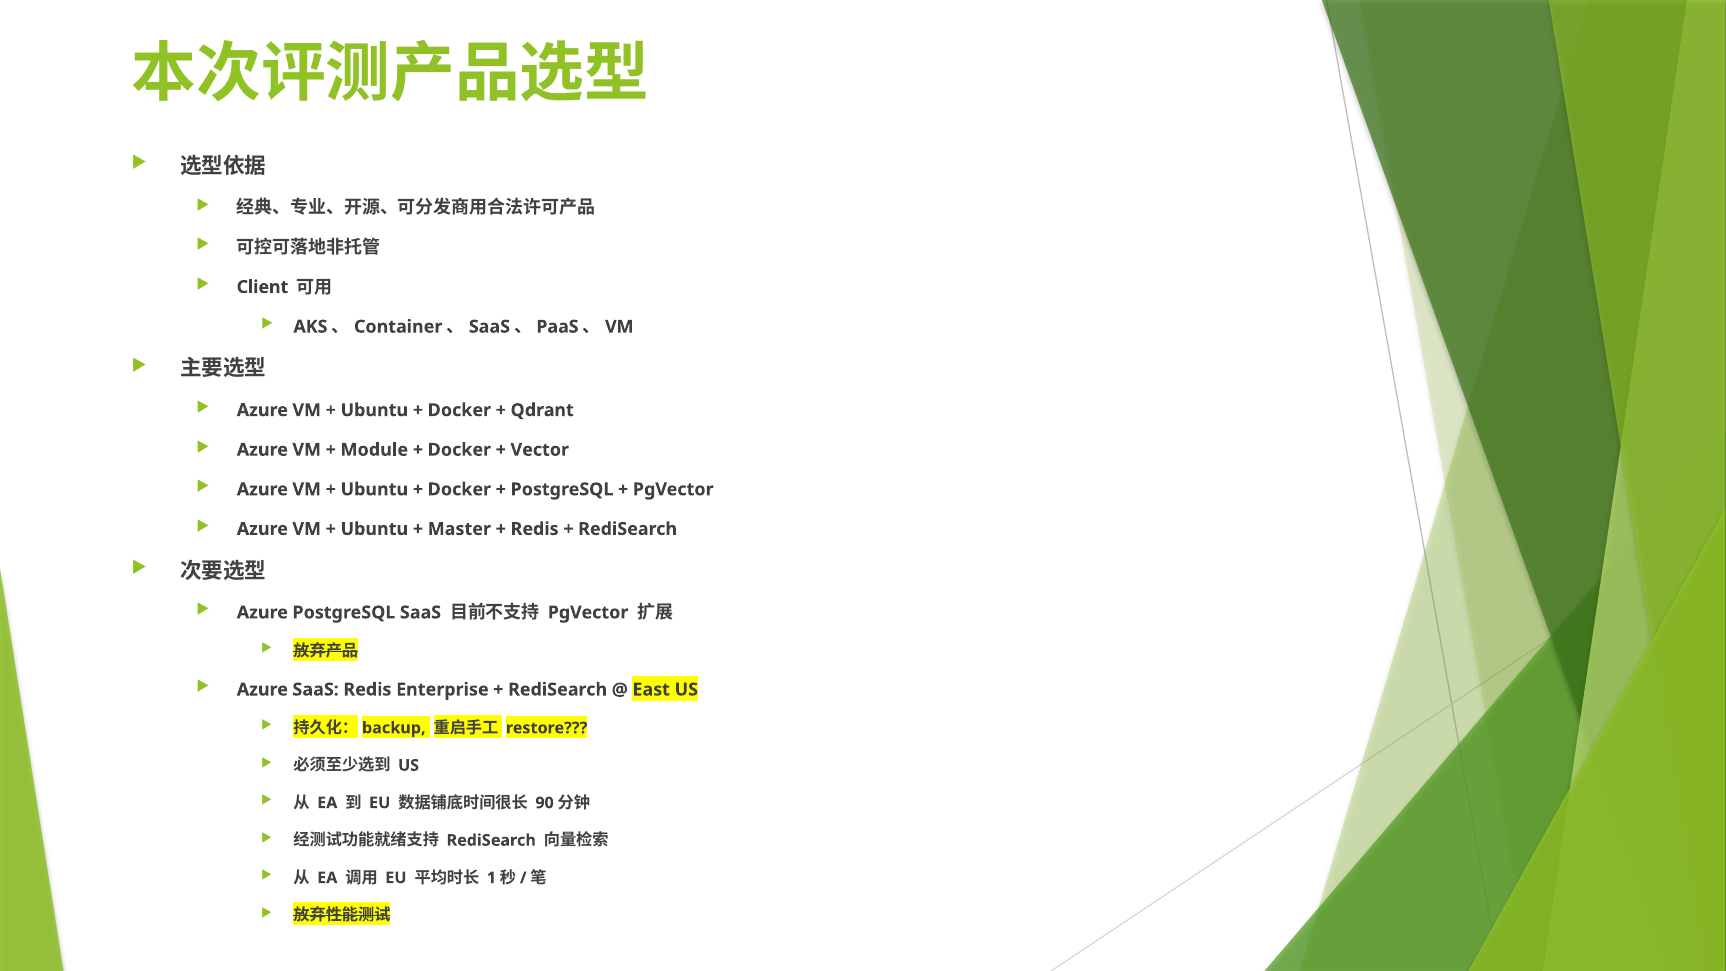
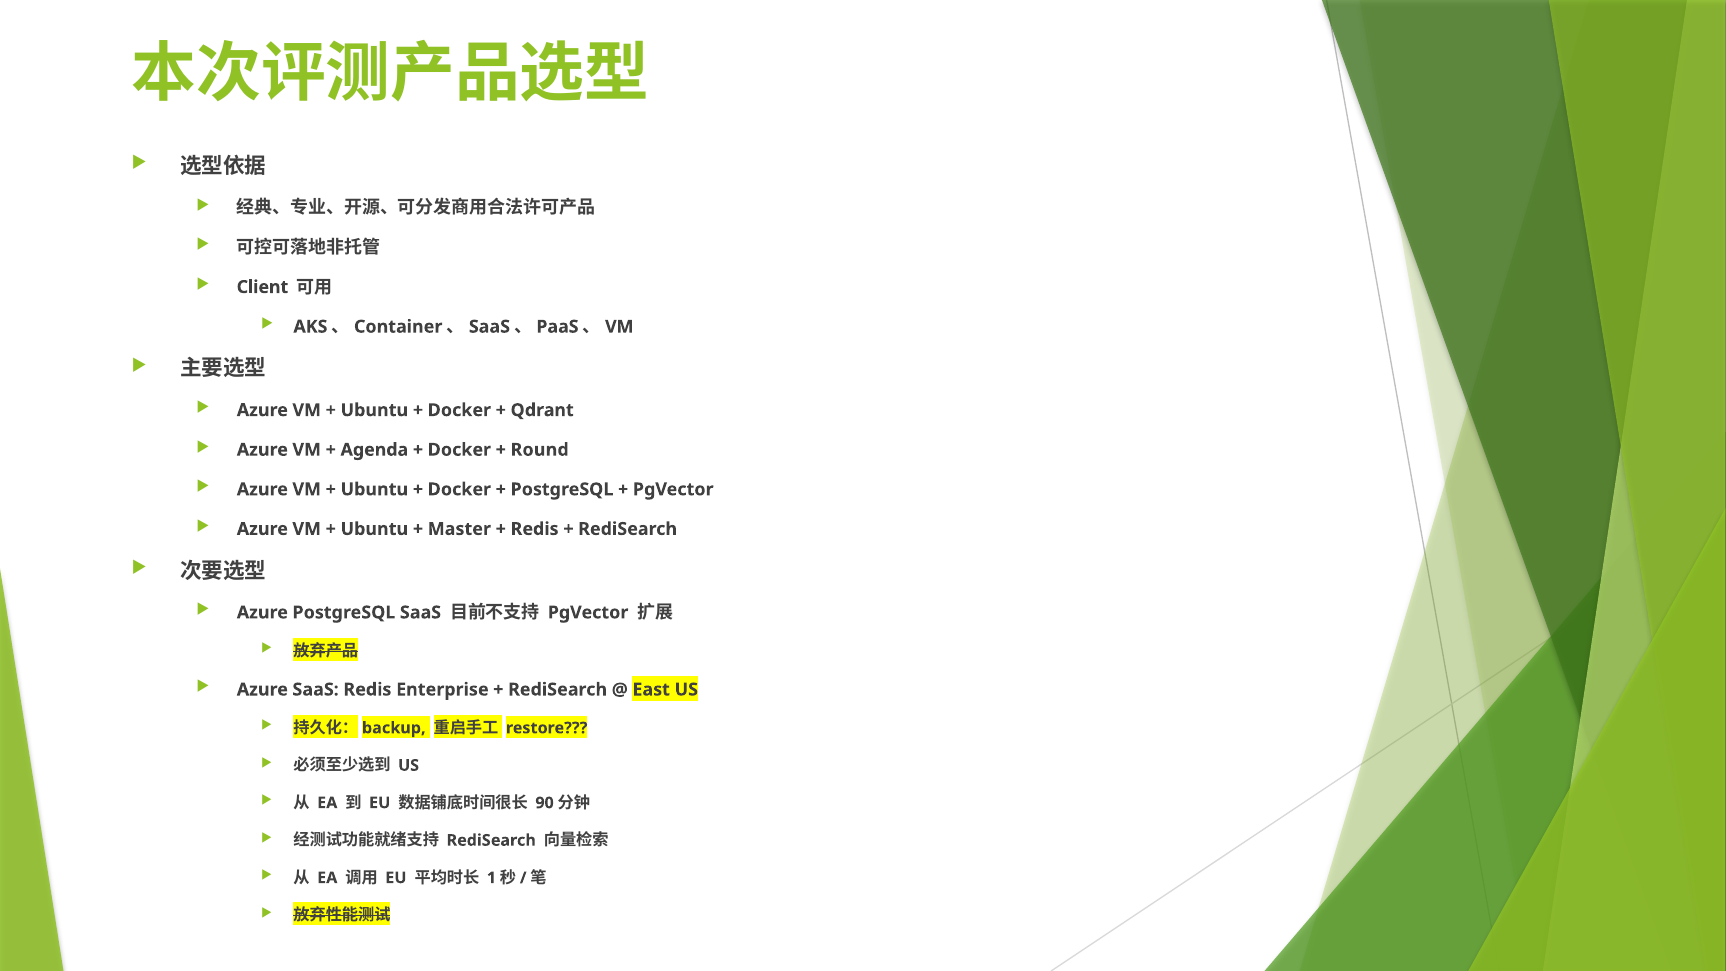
Module: Module -> Agenda (374, 450)
Vector: Vector -> Round (540, 450)
